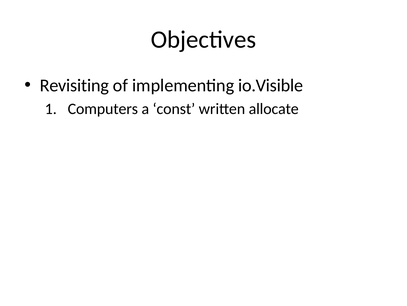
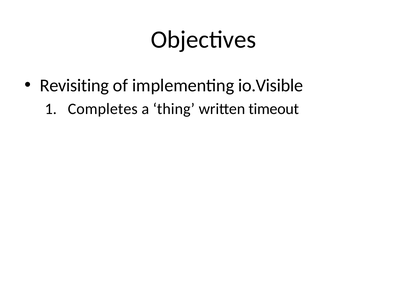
Computers: Computers -> Completes (103, 109)
const: const -> thing (174, 109)
allocate: allocate -> timeout (274, 109)
